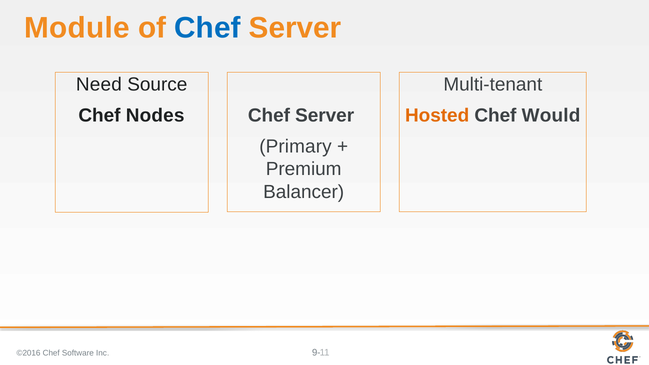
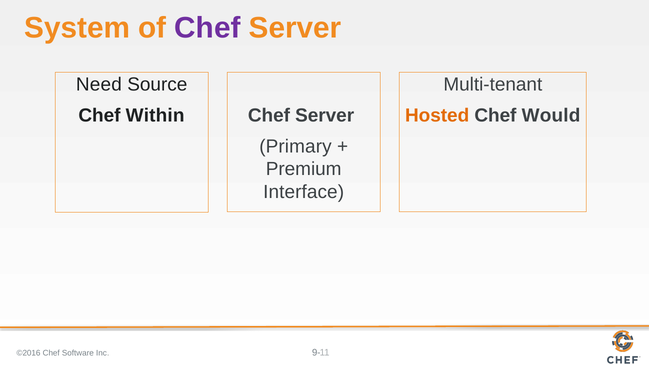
Module: Module -> System (77, 28)
Chef colour: blue -> purple (207, 28)
Nodes: Nodes -> Within (155, 116)
Balancer: Balancer -> Interface (304, 192)
